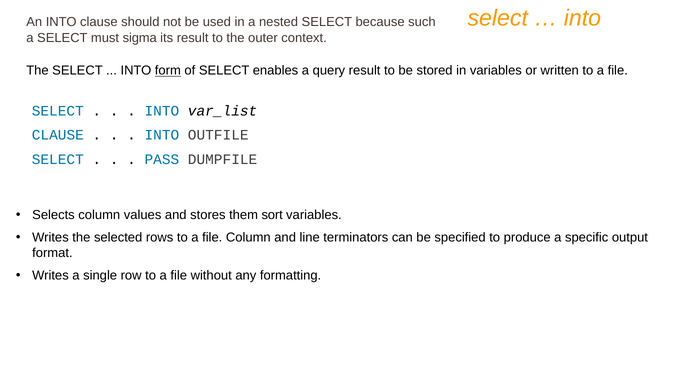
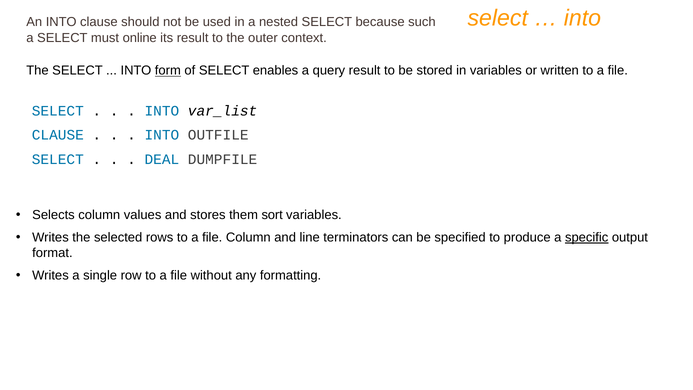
sigma: sigma -> online (140, 38)
PASS: PASS -> DEAL (162, 159)
specific underline: none -> present (587, 237)
